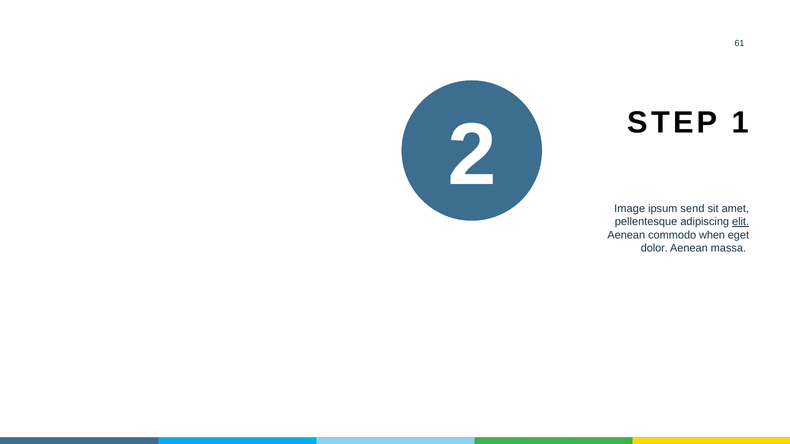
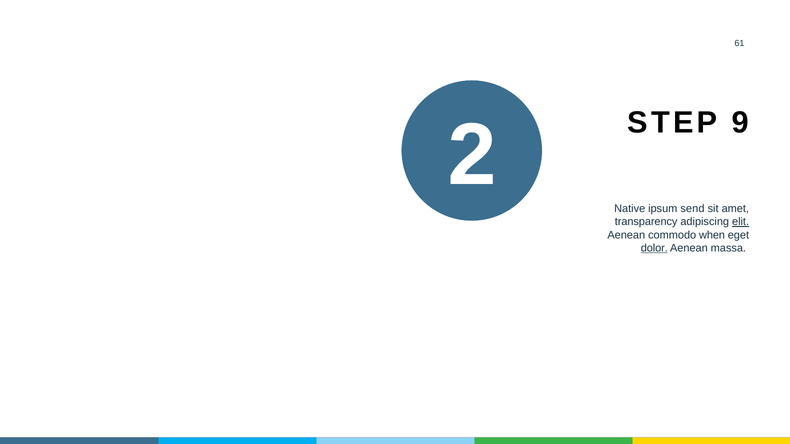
1: 1 -> 9 (740, 123)
Image: Image -> Native (630, 209)
pellentesque: pellentesque -> transparency (646, 222)
dolor underline: none -> present (654, 248)
